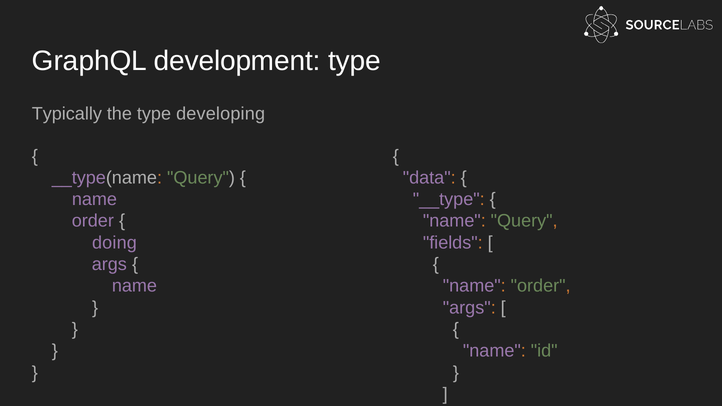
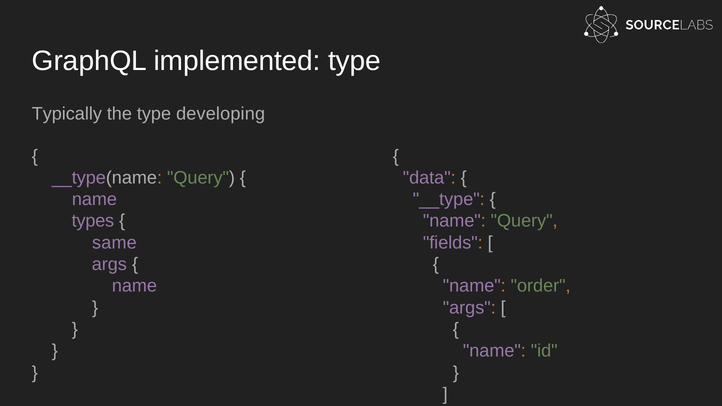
development: development -> implemented (237, 61)
order: order -> types (93, 221)
doing: doing -> same (114, 243)
